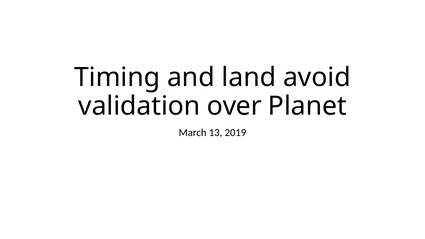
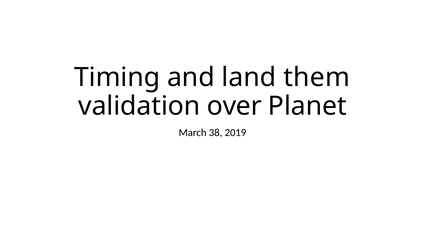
avoid: avoid -> them (317, 78)
13: 13 -> 38 (216, 133)
